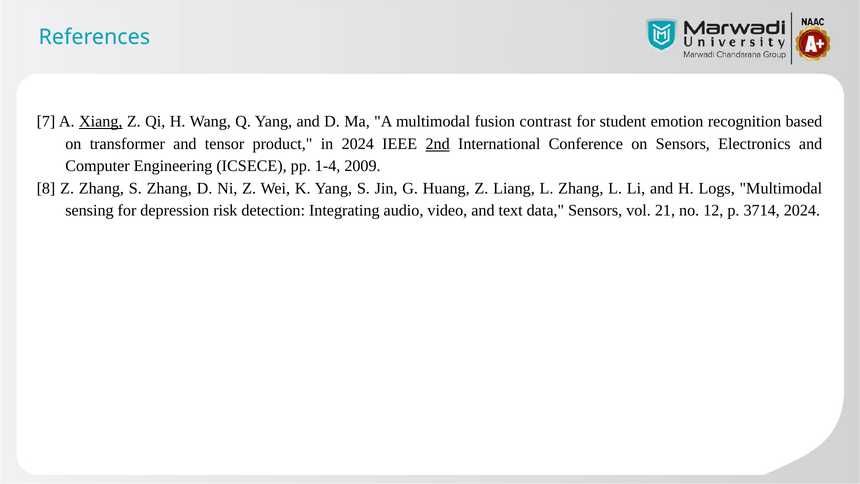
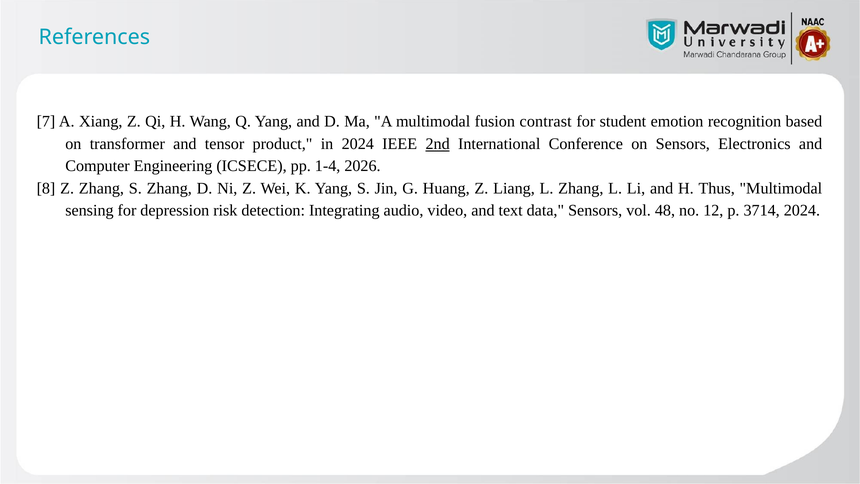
Xiang underline: present -> none (101, 122)
2009: 2009 -> 2026 (363, 166)
Logs: Logs -> Thus (717, 188)
21: 21 -> 48 (665, 210)
